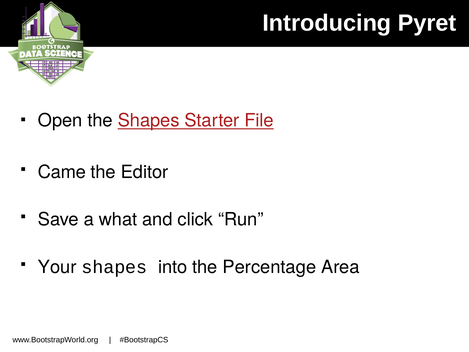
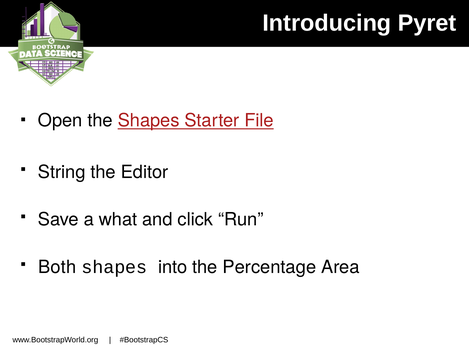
Came: Came -> String (62, 172)
Your: Your -> Both (57, 267)
